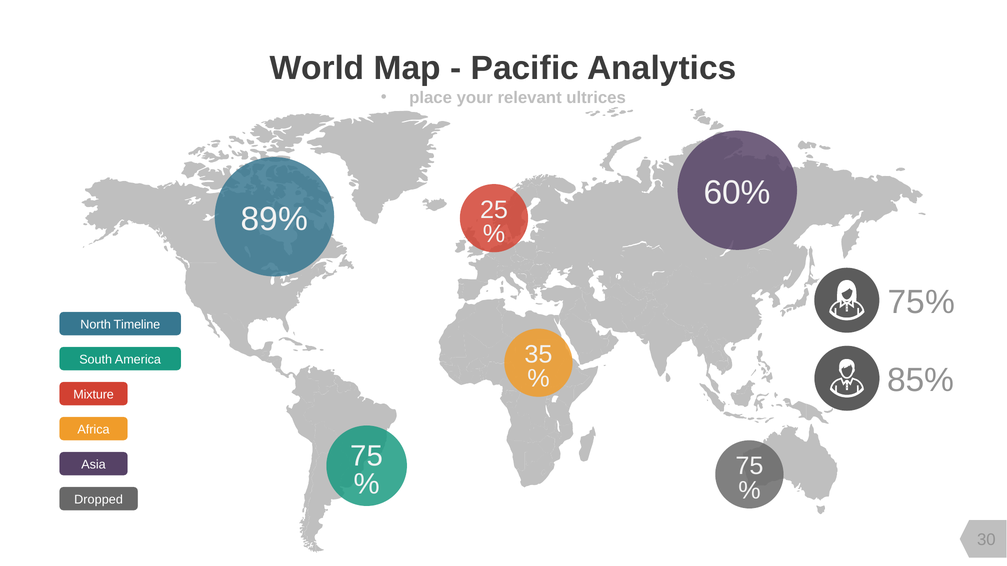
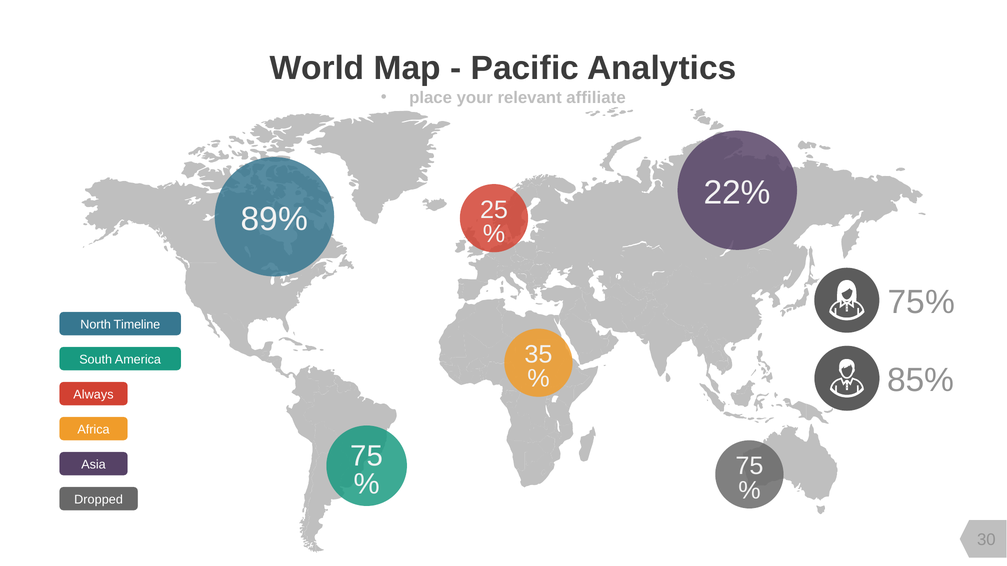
ultrices: ultrices -> affiliate (596, 98)
60%: 60% -> 22% (737, 193)
Mixture: Mixture -> Always (93, 395)
